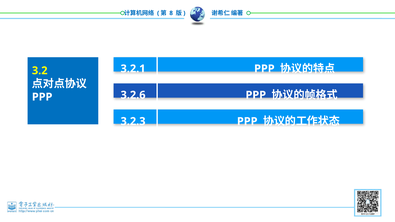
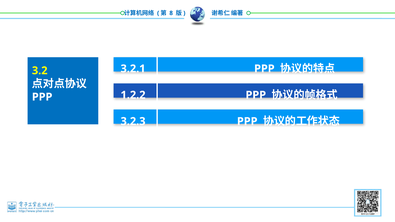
3.2.6: 3.2.6 -> 1.2.2 (133, 95)
